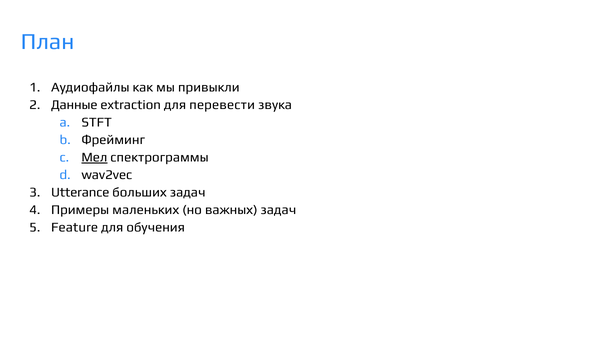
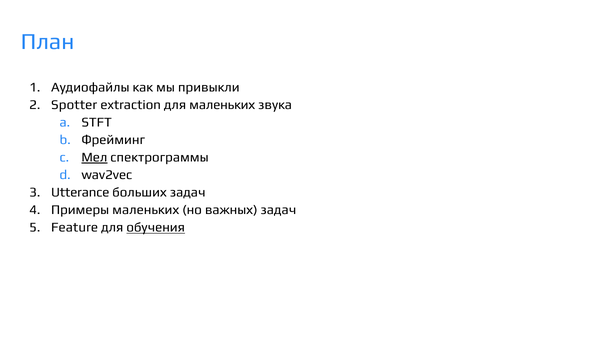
Данные: Данные -> Spotter (74, 104)
для перевести: перевести -> маленьких (222, 104)
обучения underline: none -> present (156, 227)
